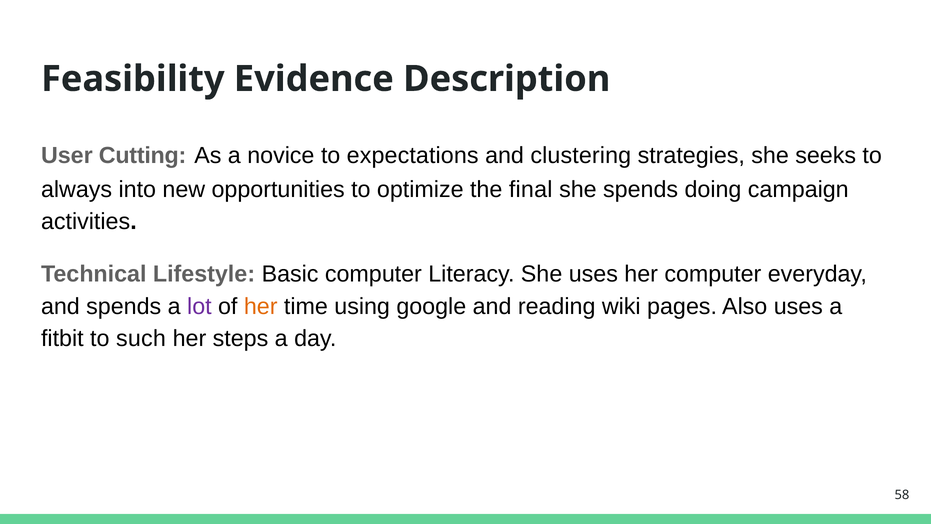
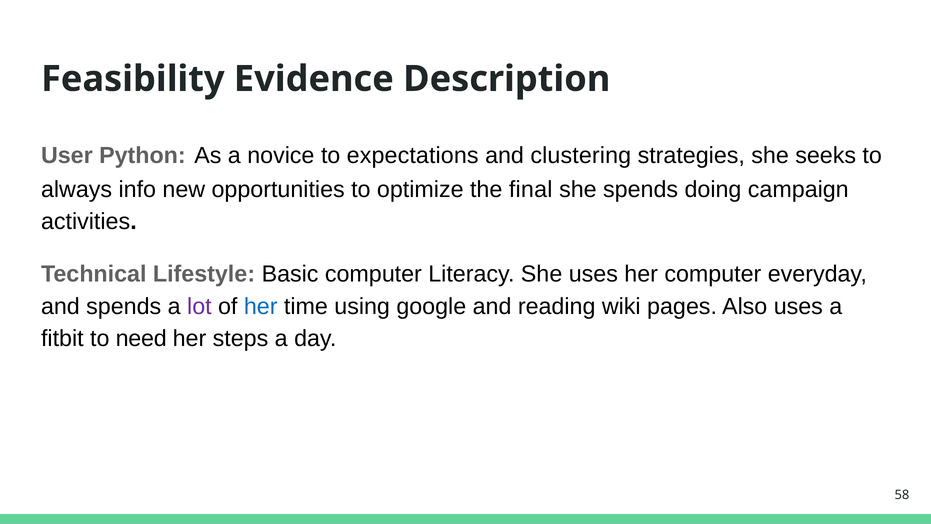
Cutting: Cutting -> Python (142, 156)
into: into -> info (137, 189)
her colour: orange -> blue (261, 306)
such: such -> need (141, 338)
